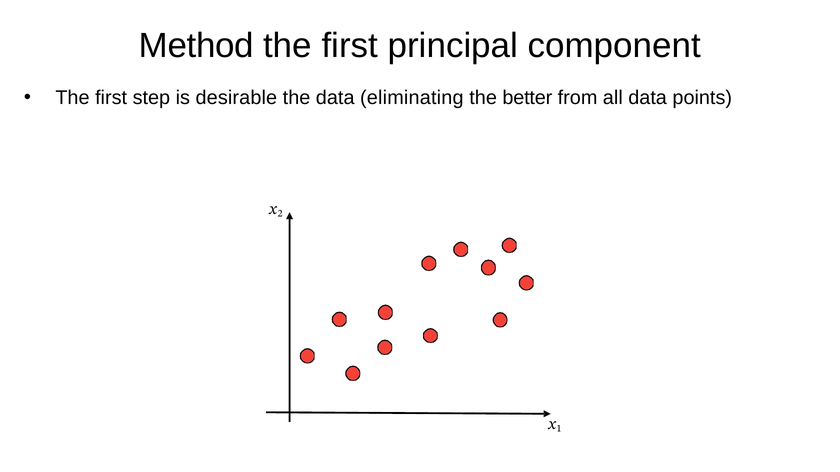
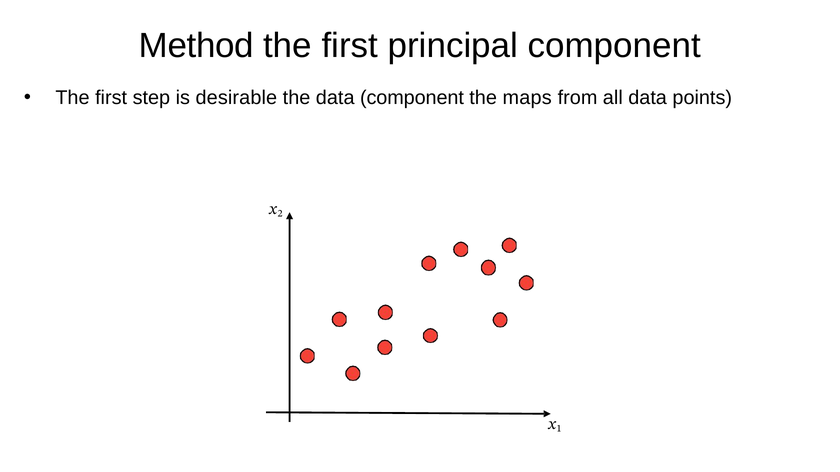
data eliminating: eliminating -> component (412, 98)
better: better -> maps (527, 98)
